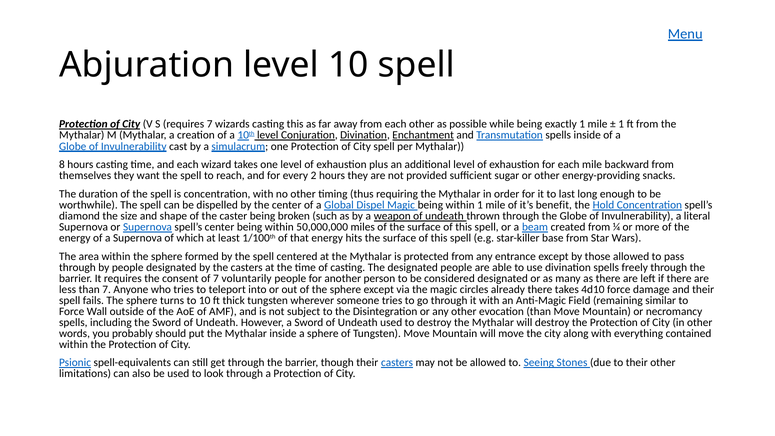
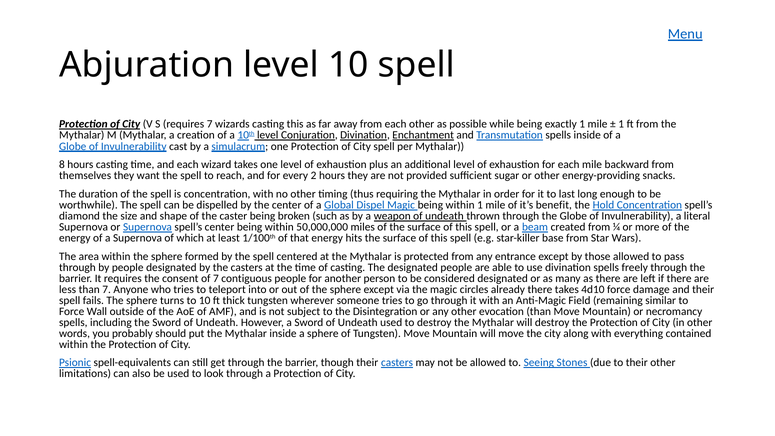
voluntarily: voluntarily -> contiguous (247, 278)
